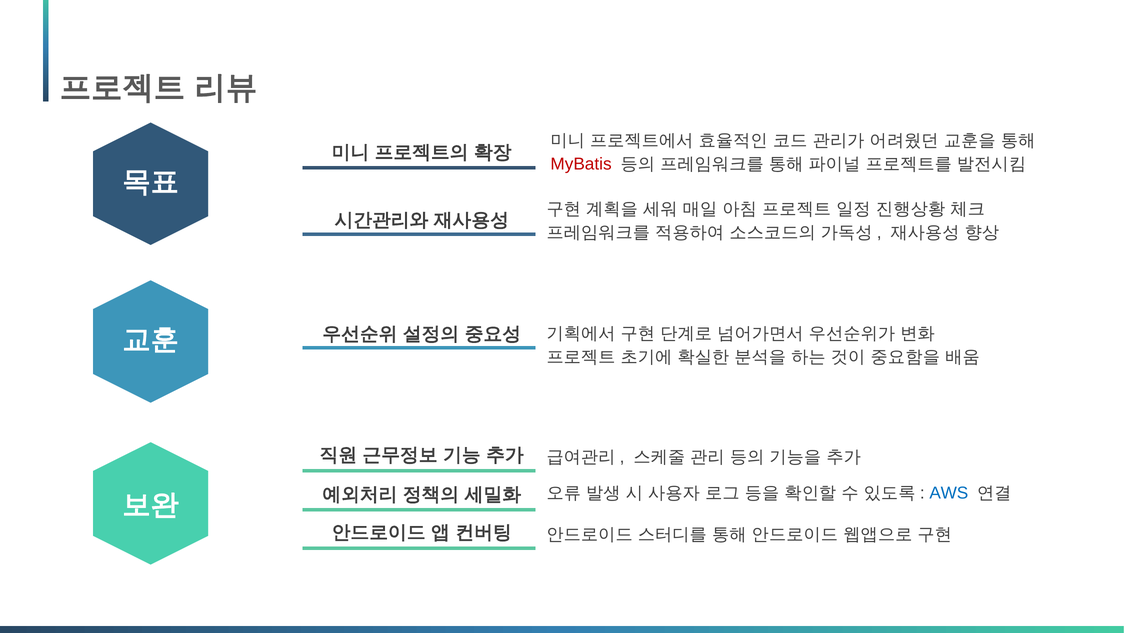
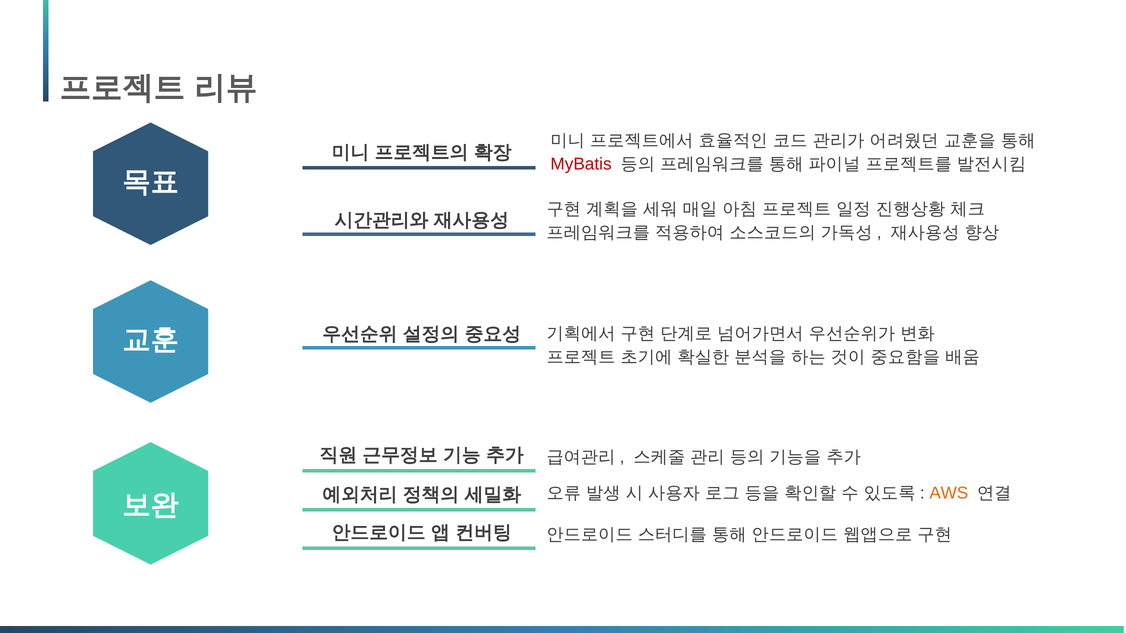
AWS colour: blue -> orange (949, 494)
